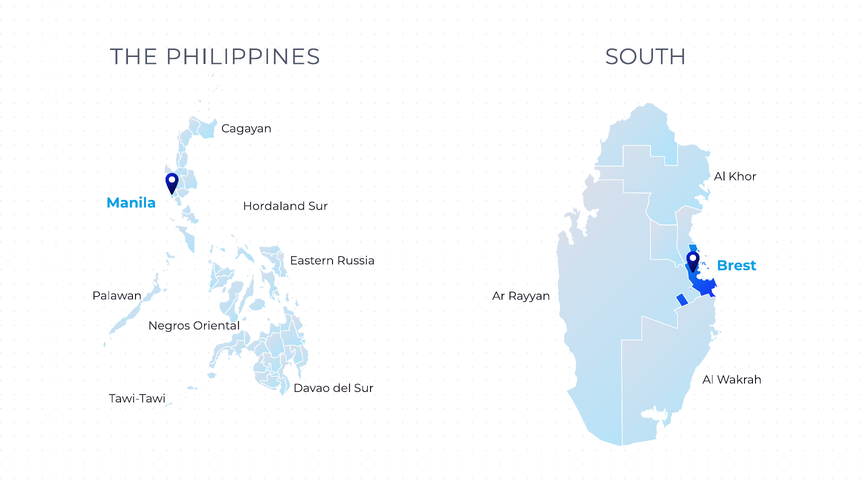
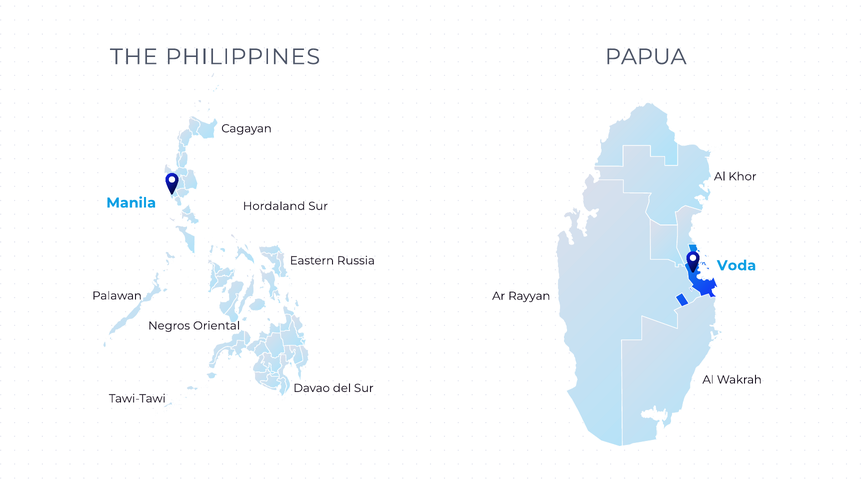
SOUTH: SOUTH -> PAPUA (646, 57)
Brest: Brest -> Voda (737, 266)
